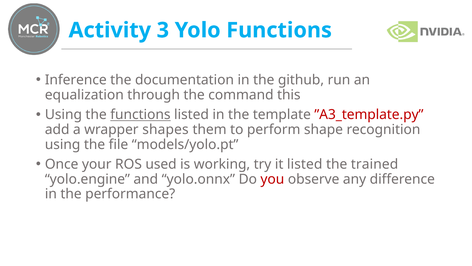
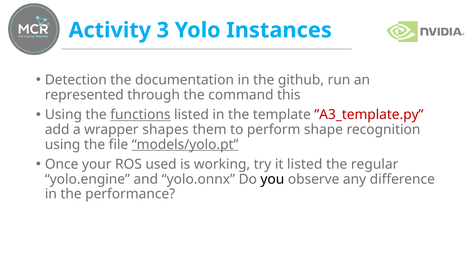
Yolo Functions: Functions -> Instances (279, 30)
Inference: Inference -> Detection (76, 80)
equalization: equalization -> represented (84, 95)
models/yolo.pt underline: none -> present (185, 144)
trained: trained -> regular (375, 164)
you colour: red -> black (272, 179)
